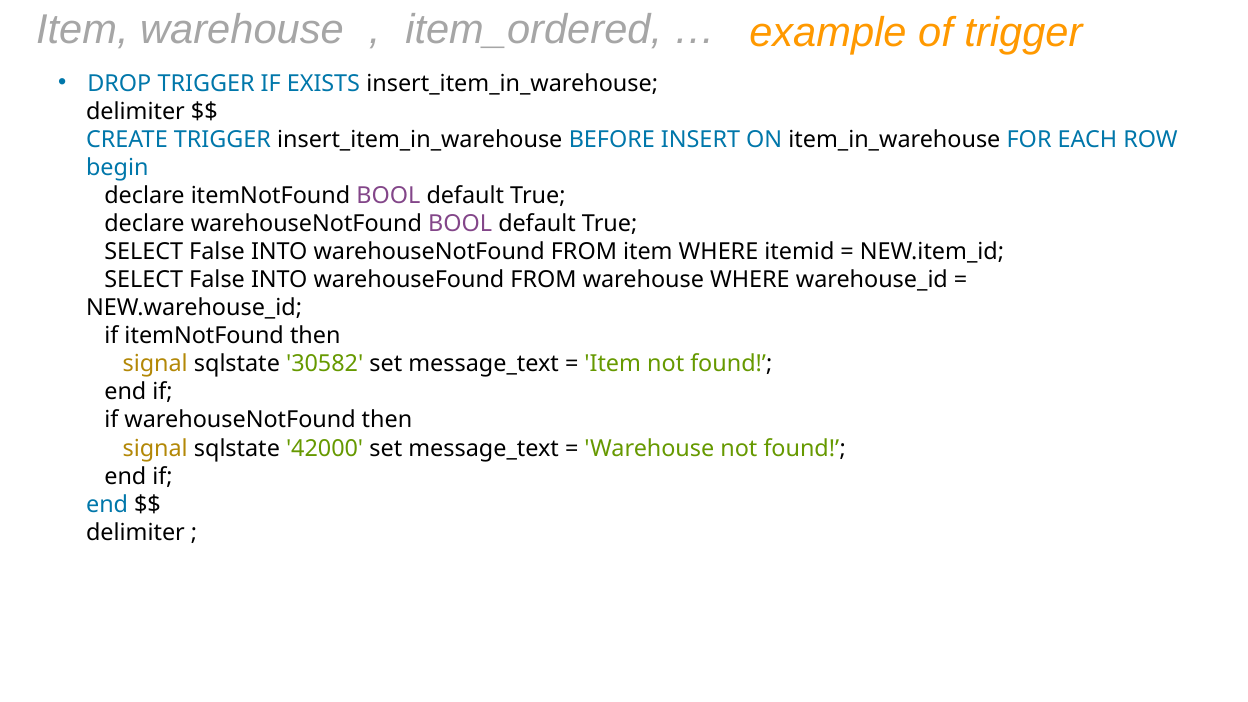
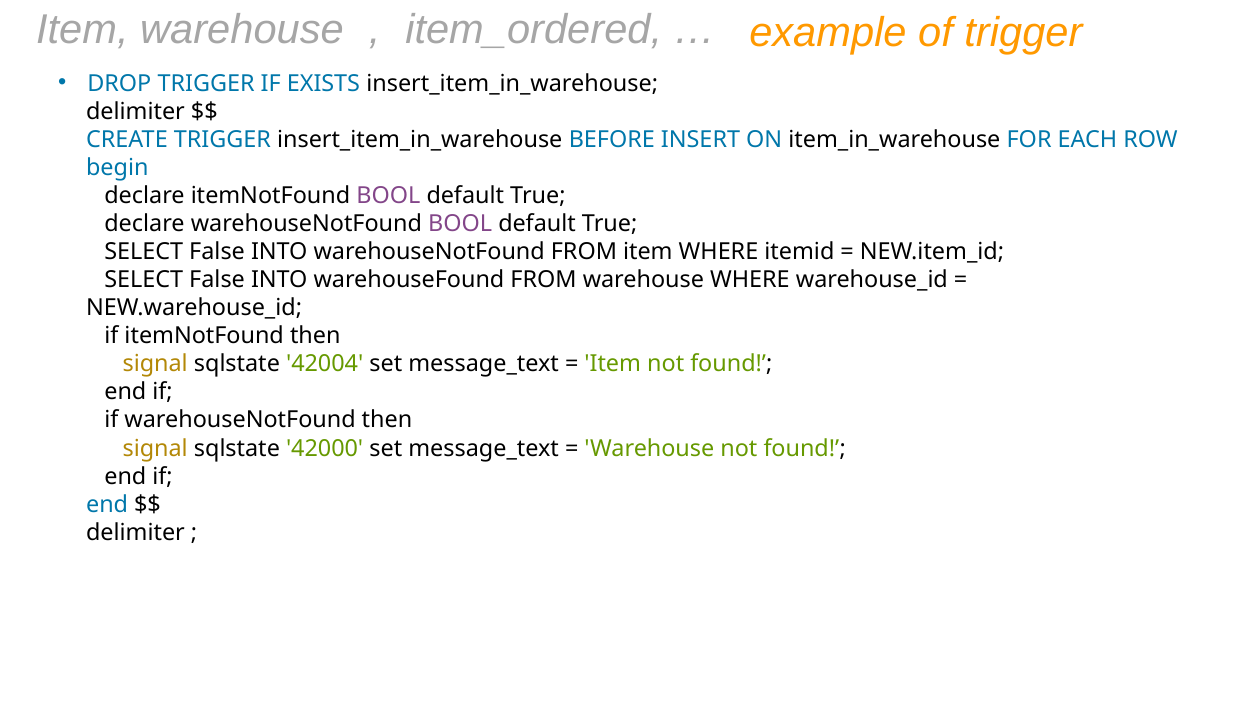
30582: 30582 -> 42004 (325, 364)
